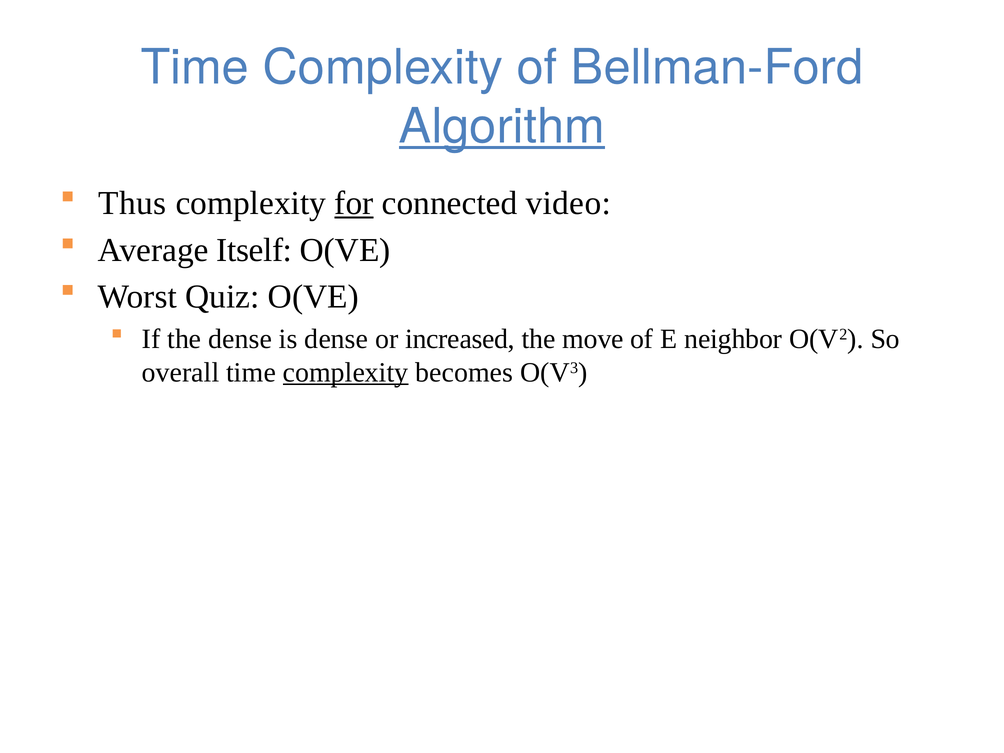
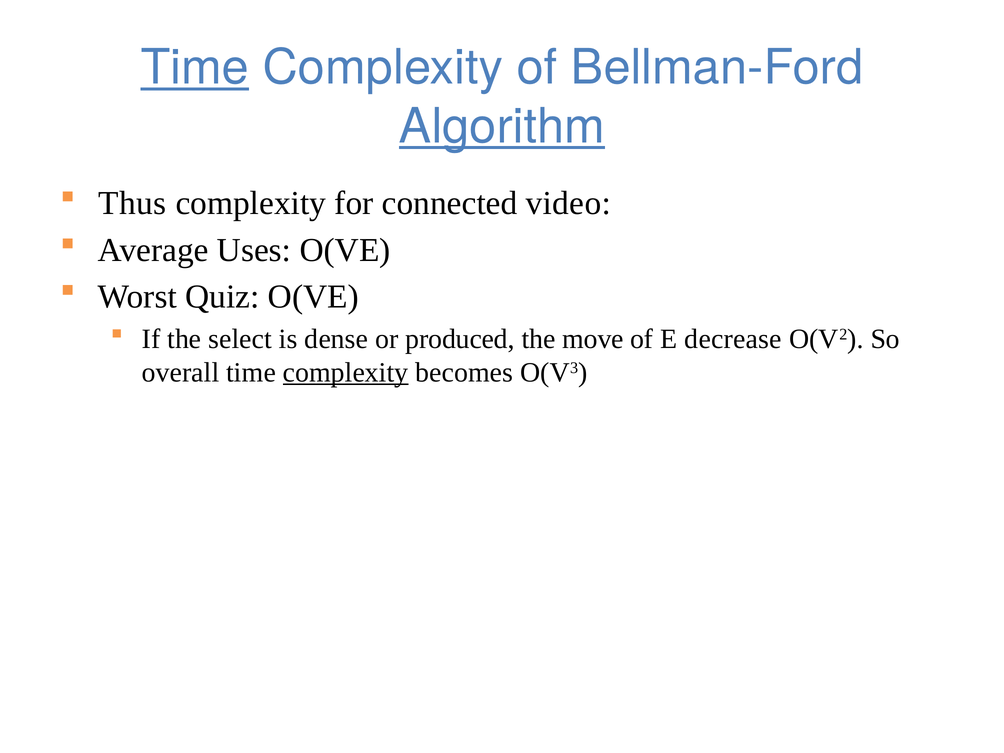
Time underline: none -> present (195, 68)
for underline: present -> none (354, 203)
Itself: Itself -> Uses (254, 250)
the dense: dense -> select (240, 339)
increased: increased -> produced (460, 339)
neighbor: neighbor -> decrease (733, 339)
